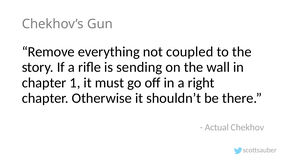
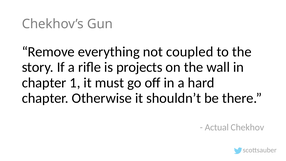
sending: sending -> projects (139, 67)
right: right -> hard (201, 83)
